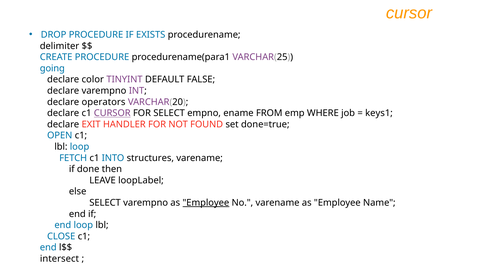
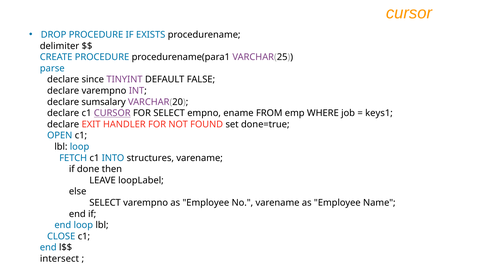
going: going -> parse (52, 68)
color: color -> since (93, 80)
operators: operators -> sumsalary (104, 102)
Employee underline: present -> none (206, 203)
